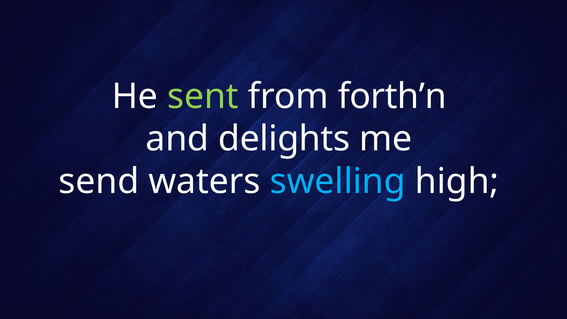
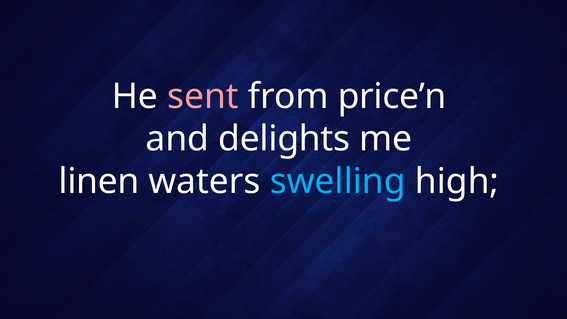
sent colour: light green -> pink (203, 96)
forth’n: forth’n -> price’n (392, 96)
send: send -> linen (99, 181)
